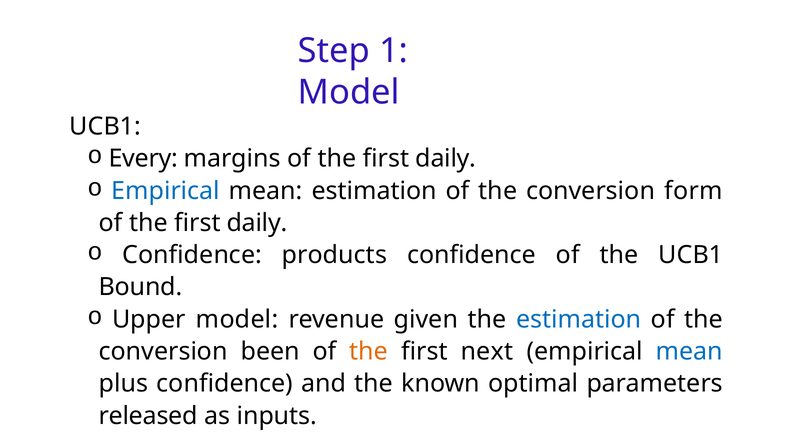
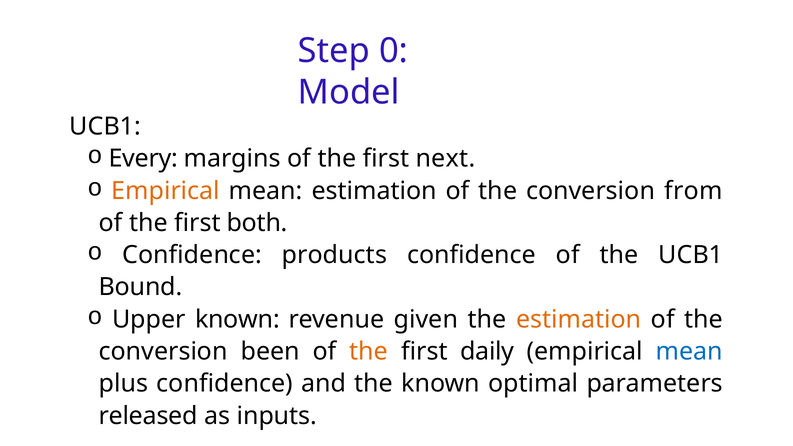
1: 1 -> 0 (394, 51)
daily: daily -> next (445, 159)
Empirical colour: blue -> orange (166, 191)
form: form -> from (693, 191)
daily: daily -> both (257, 223)
Upper model: model -> known (237, 319)
estimation colour: blue -> orange (579, 319)
next: next -> daily (487, 352)
